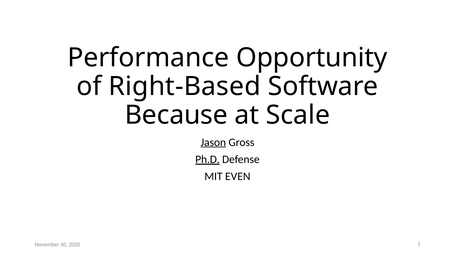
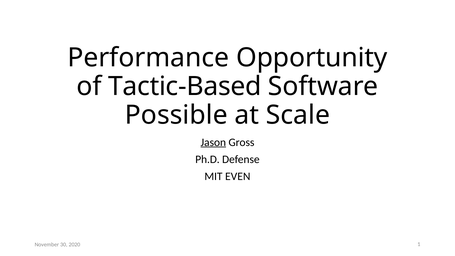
Right-Based: Right-Based -> Tactic-Based (185, 86)
Because: Because -> Possible (176, 115)
Ph.D underline: present -> none (207, 159)
